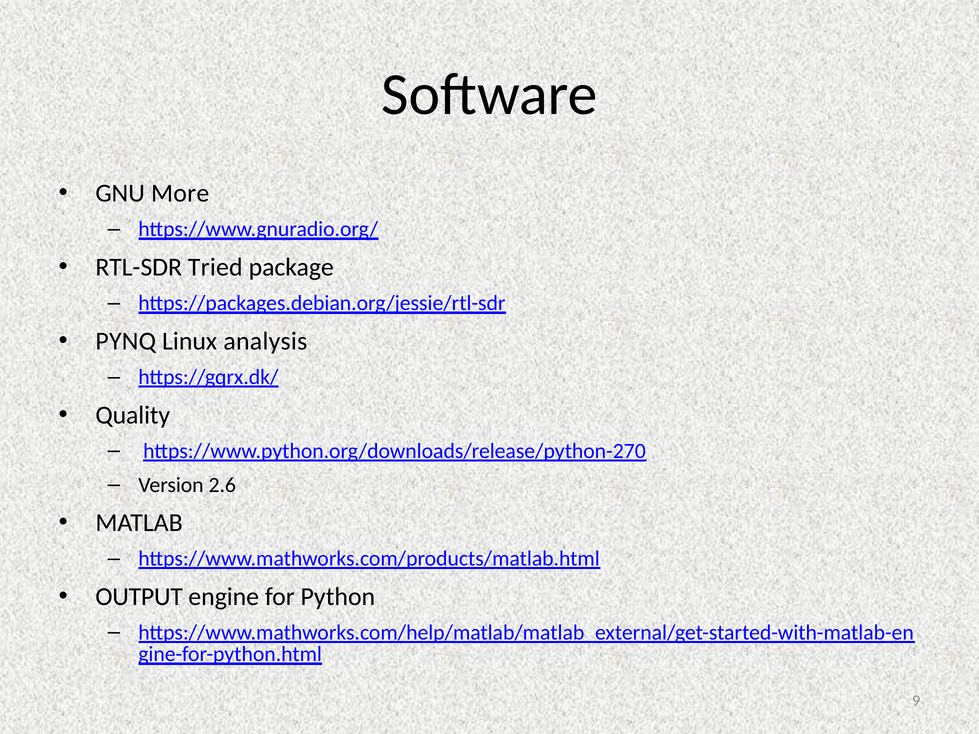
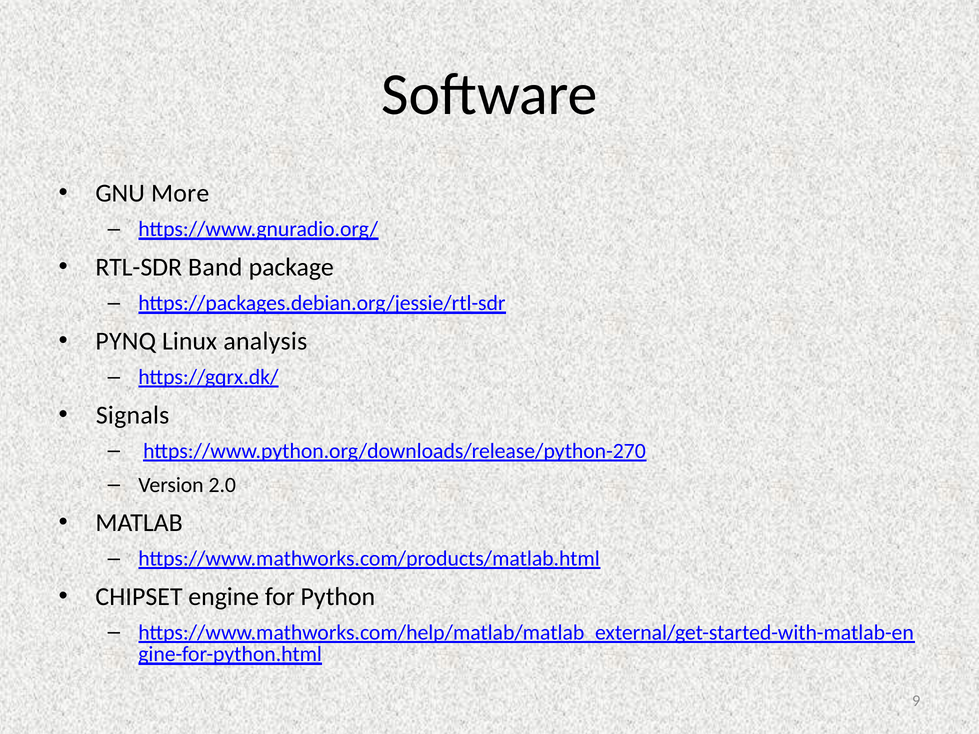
Tried: Tried -> Band (215, 267)
Quality: Quality -> Signals (133, 415)
2.6: 2.6 -> 2.0 (222, 485)
OUTPUT: OUTPUT -> CHIPSET (139, 597)
